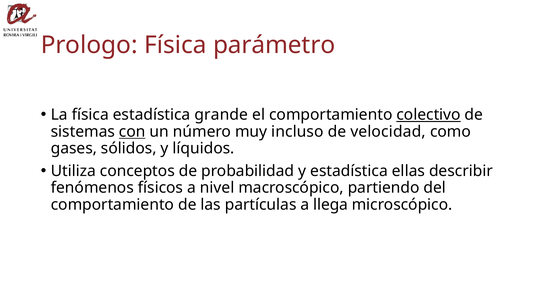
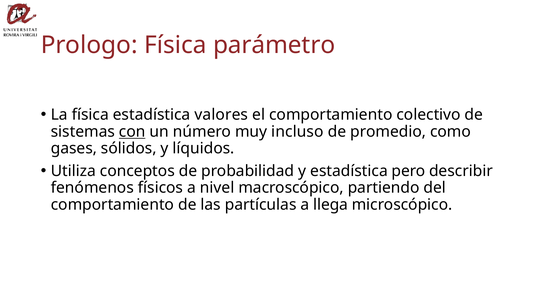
grande: grande -> valores (221, 115)
colectivo underline: present -> none (429, 115)
velocidad: velocidad -> promedio (388, 132)
ellas: ellas -> pero (409, 171)
